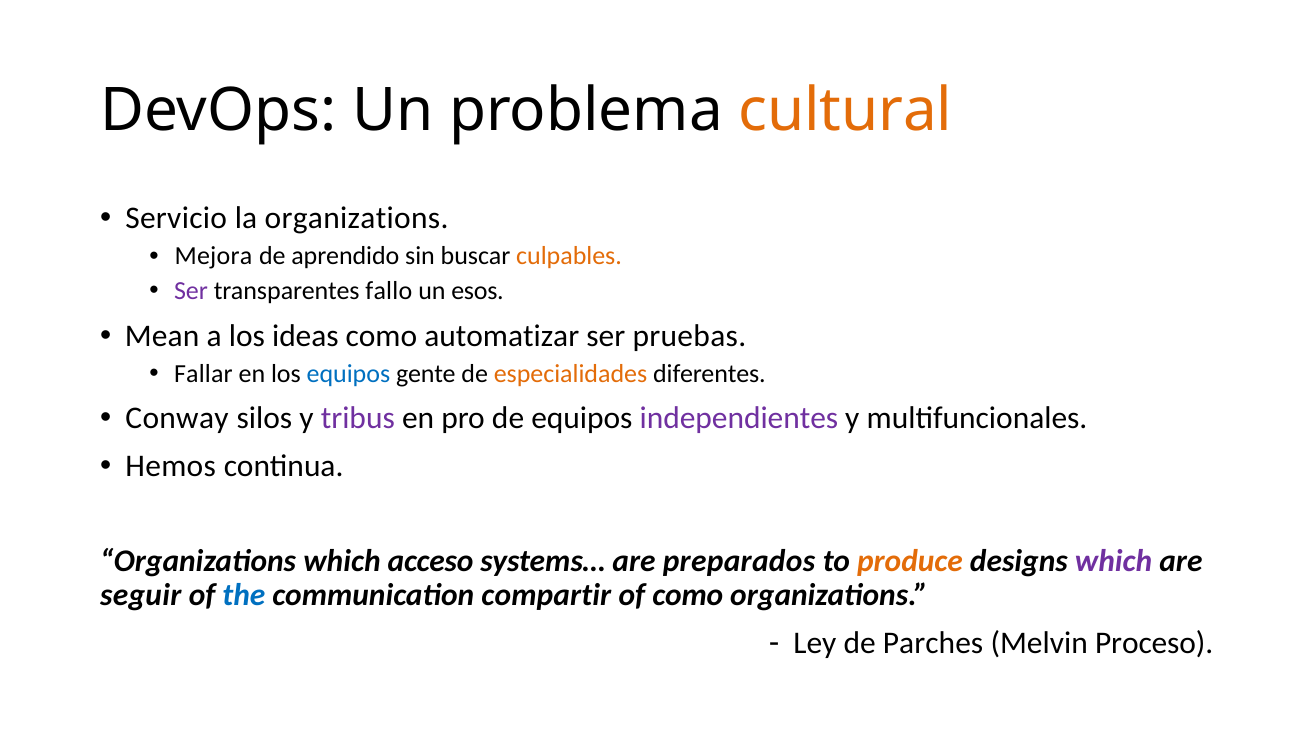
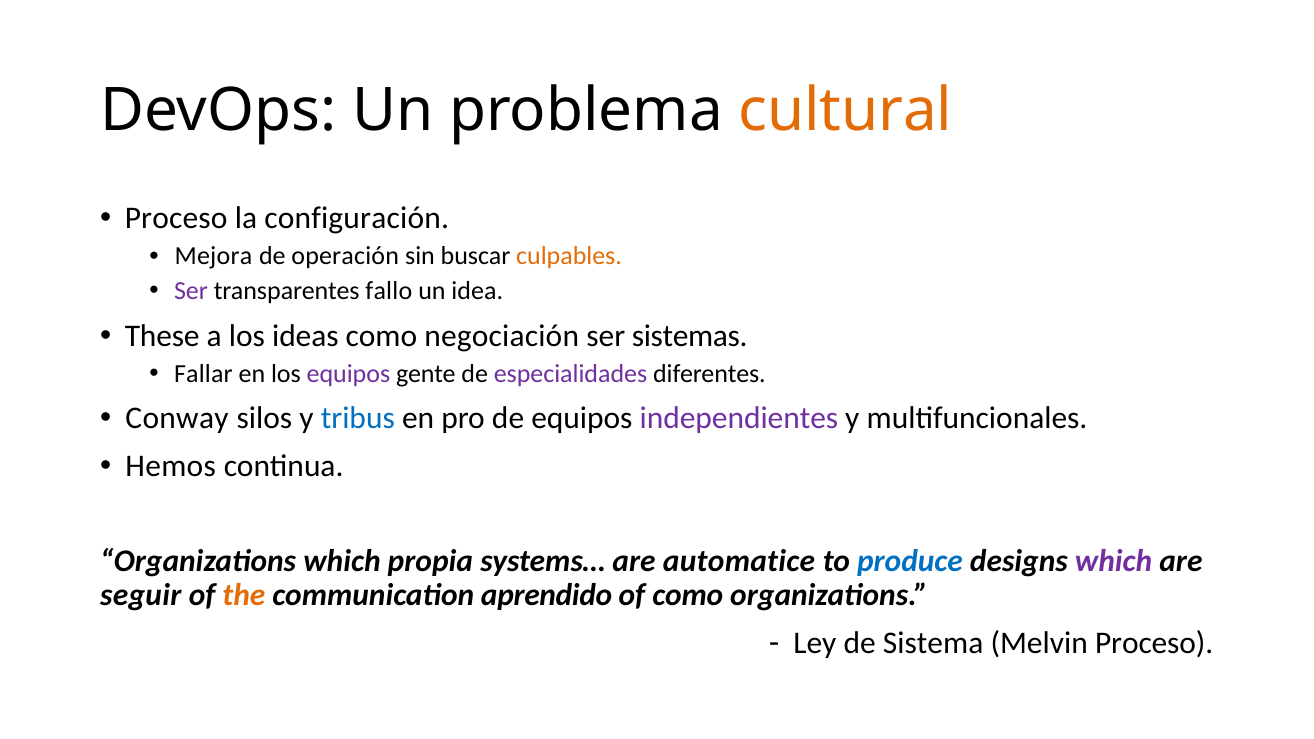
Servicio: Servicio -> Proceso (176, 218)
la organizations: organizations -> configuración (357, 218)
aprendido: aprendido -> operación (345, 256)
esos: esos -> idea (477, 291)
Mean: Mean -> These (162, 336)
automatizar: automatizar -> negociación (502, 336)
pruebas: pruebas -> sistemas (690, 336)
equipos colour: blue -> purple (348, 374)
especialidades colour: orange -> purple (571, 374)
tribus colour: purple -> blue (358, 419)
acceso: acceso -> propia (430, 562)
preparados: preparados -> automatice (739, 562)
produce colour: orange -> blue (910, 562)
the colour: blue -> orange (244, 596)
compartir: compartir -> aprendido (547, 596)
Parches: Parches -> Sistema (933, 643)
